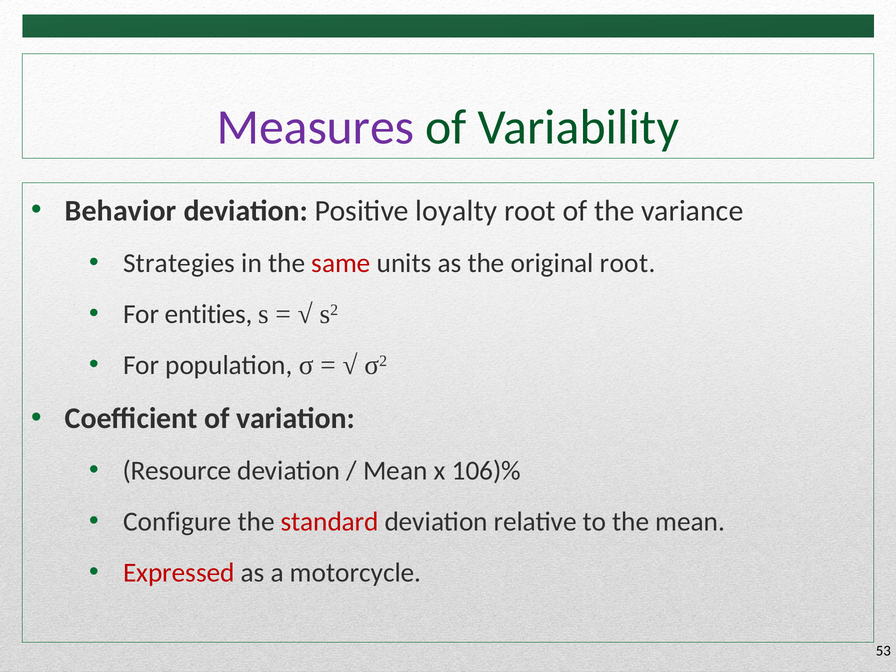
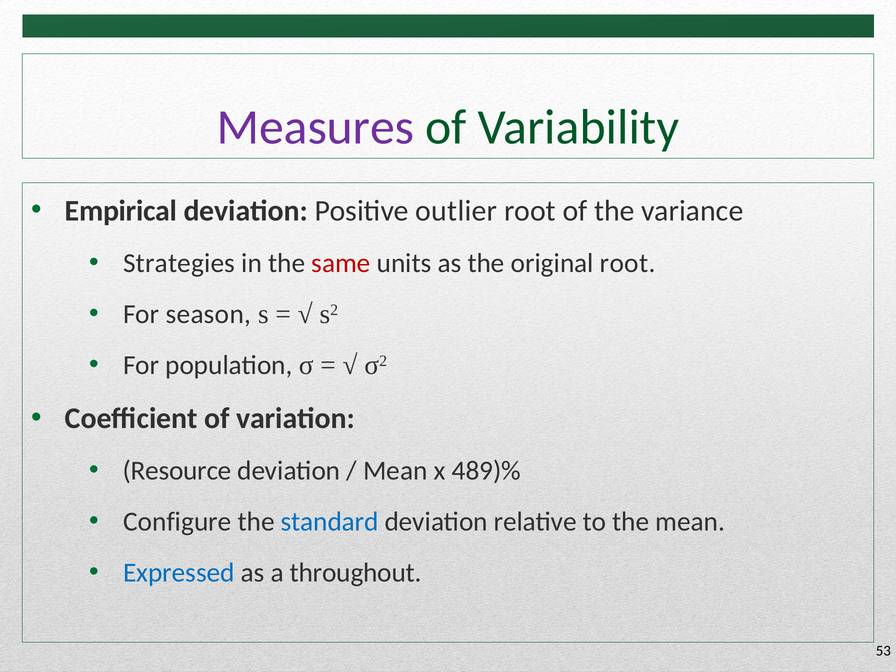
Behavior: Behavior -> Empirical (121, 211)
loyalty: loyalty -> outlier (456, 211)
entities: entities -> season (208, 314)
106)%: 106)% -> 489)% (486, 471)
standard colour: red -> blue (330, 522)
Expressed colour: red -> blue (179, 573)
motorcycle: motorcycle -> throughout (356, 573)
